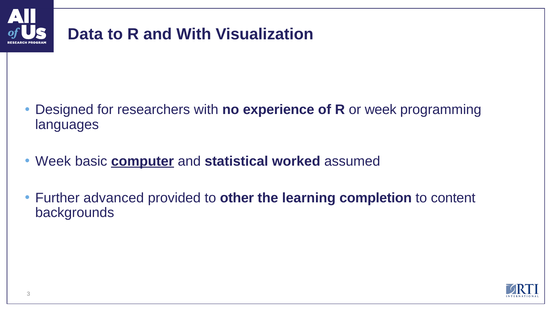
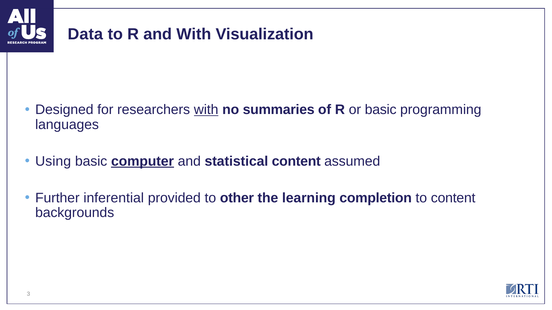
with underline: none -> present (206, 110)
experience: experience -> summaries (279, 110)
or week: week -> basic (381, 110)
Week: Week -> Using (53, 162)
statistical worked: worked -> content (296, 162)
advanced: advanced -> inferential (114, 198)
